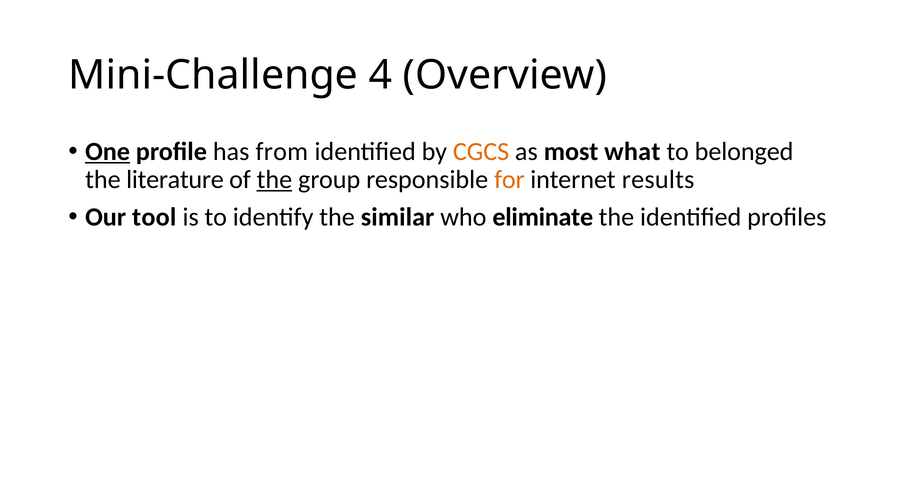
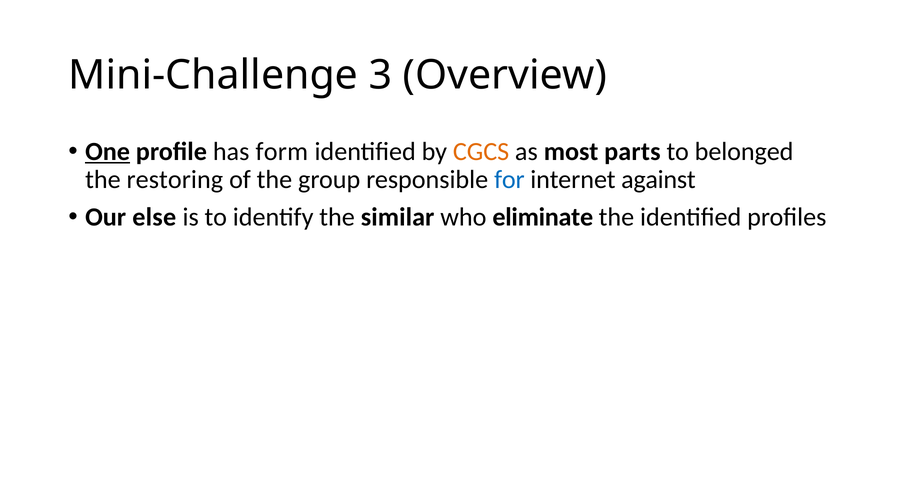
4: 4 -> 3 (381, 75)
from: from -> form (282, 152)
what: what -> parts (632, 152)
literature: literature -> restoring (175, 180)
the underline: present -> none (274, 180)
for colour: orange -> blue (509, 180)
results: results -> against (658, 180)
tool: tool -> else (154, 218)
